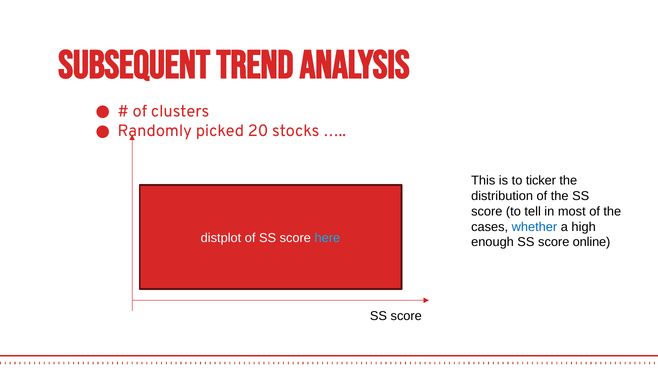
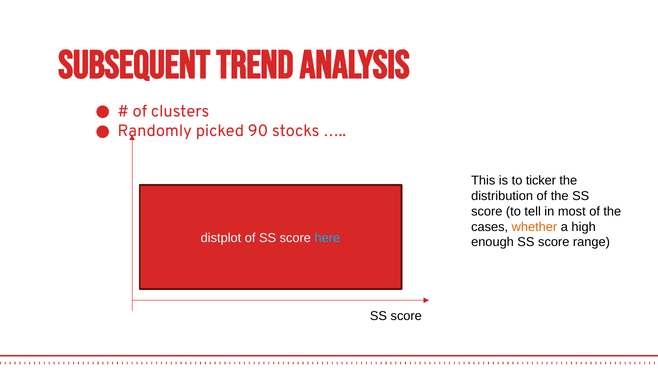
20: 20 -> 90 (258, 131)
whether colour: blue -> orange (534, 227)
online: online -> range (591, 242)
